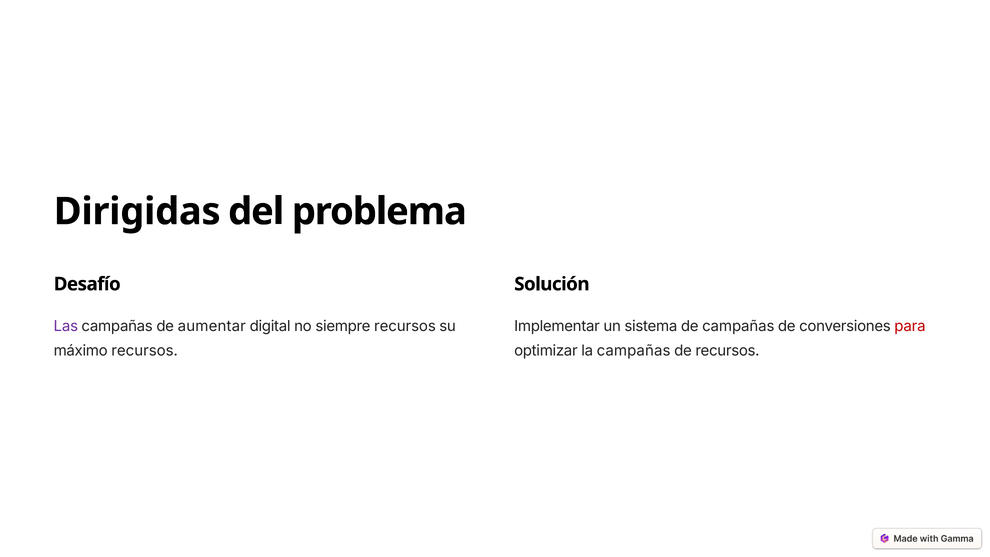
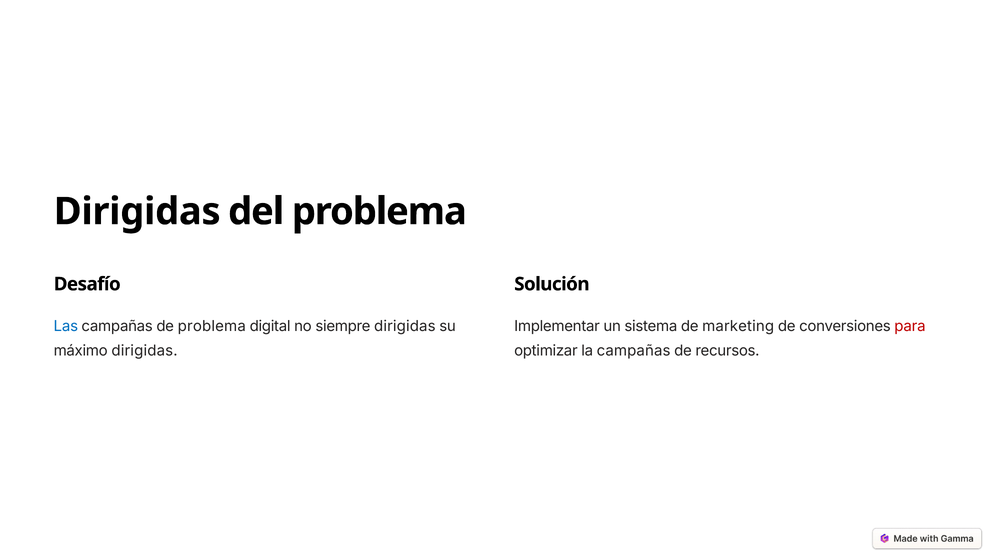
Las colour: purple -> blue (66, 326)
de aumentar: aumentar -> problema (212, 326)
siempre recursos: recursos -> dirigidas (405, 326)
de campañas: campañas -> marketing (738, 326)
máximo recursos: recursos -> dirigidas (145, 351)
